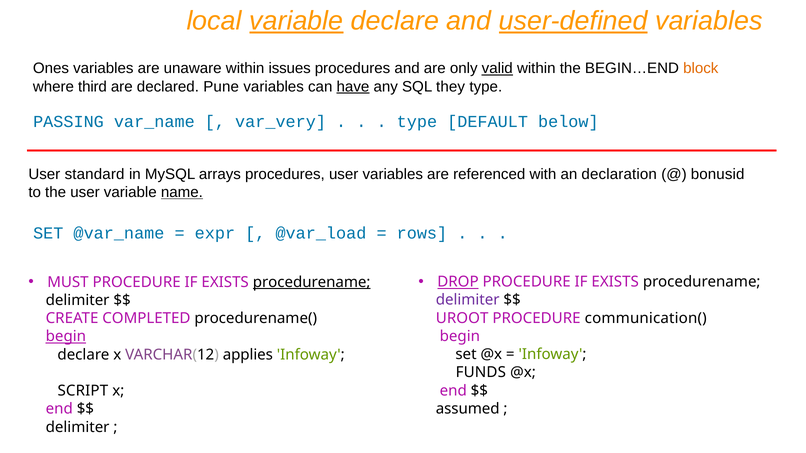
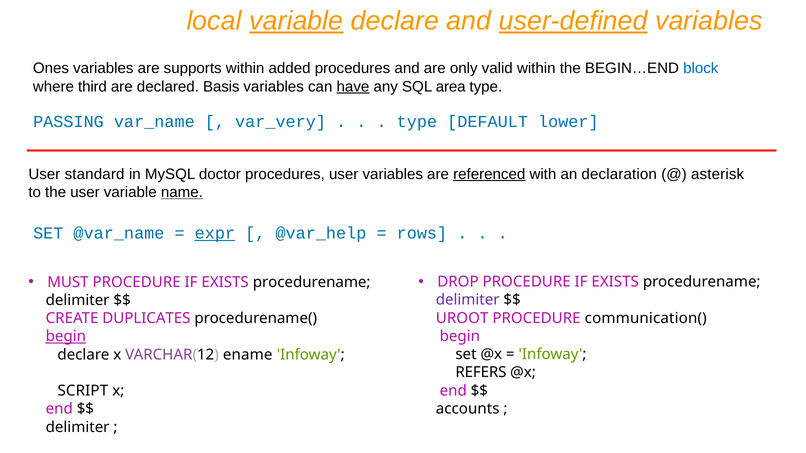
unaware: unaware -> supports (193, 68)
issues: issues -> added (290, 68)
valid underline: present -> none (497, 68)
block colour: orange -> blue (701, 68)
Pune: Pune -> Basis (221, 87)
they: they -> area (451, 87)
below: below -> lower (568, 122)
arrays: arrays -> doctor (220, 174)
referenced underline: none -> present (489, 174)
bonusid: bonusid -> asterisk (718, 174)
expr underline: none -> present (215, 234)
@var_load: @var_load -> @var_help (321, 234)
DROP underline: present -> none (458, 282)
procedurename underline: present -> none (312, 282)
COMPLETED: COMPLETED -> DUPLICATES (146, 319)
applies: applies -> ename (248, 355)
FUNDS: FUNDS -> REFERS (481, 373)
assumed: assumed -> accounts (468, 409)
